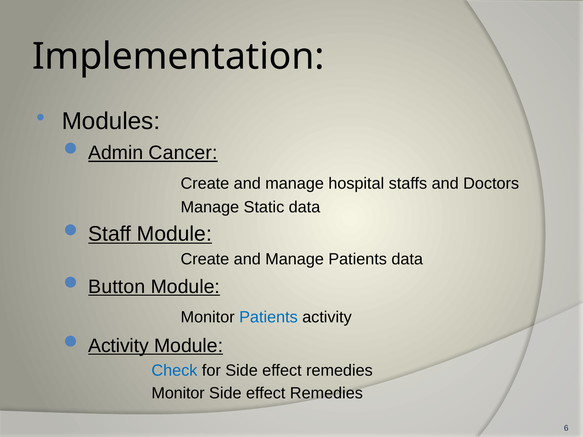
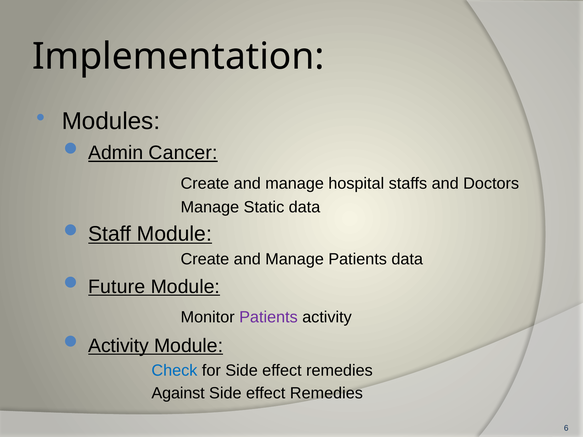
Button: Button -> Future (117, 287)
Patients colour: blue -> purple (268, 317)
Monitor: Monitor -> Against (178, 393)
